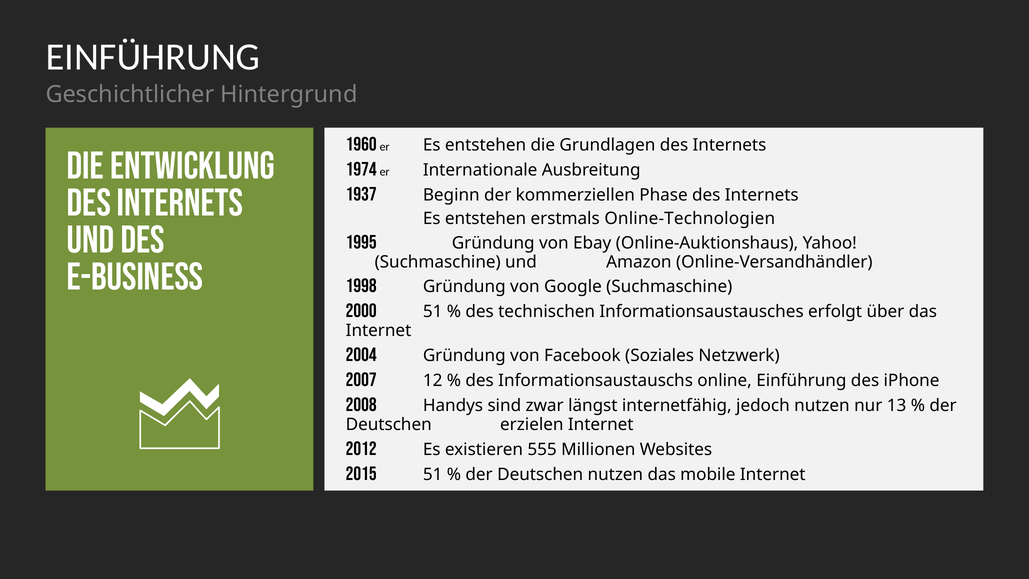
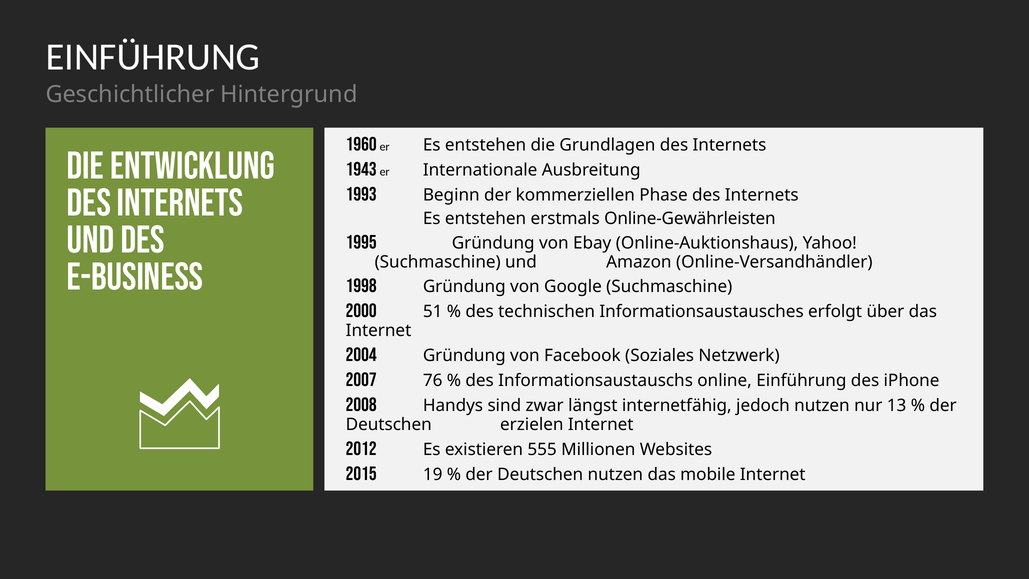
1974: 1974 -> 1943 (361, 169)
1937: 1937 -> 1993 (361, 194)
Online-Technologien: Online-Technologien -> Online-Gewährleisten (690, 218)
12: 12 -> 76 (433, 381)
2015 51: 51 -> 19 (433, 474)
